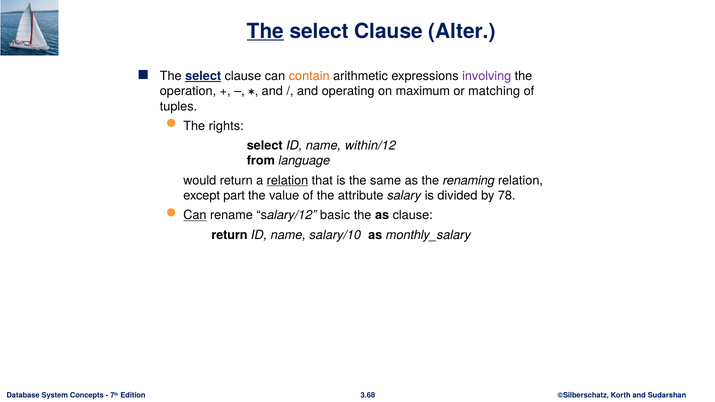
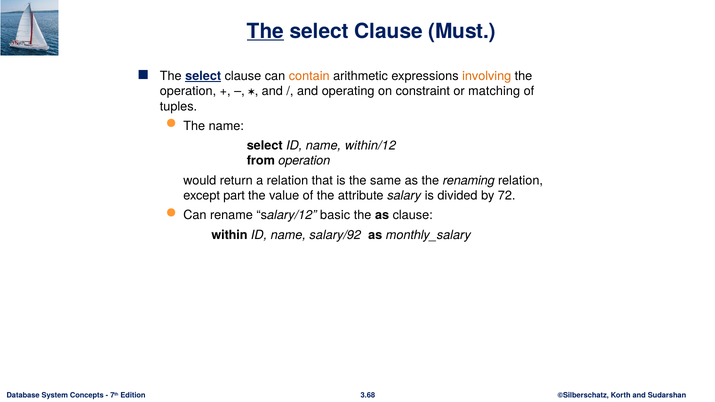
Alter: Alter -> Must (462, 31)
involving colour: purple -> orange (487, 76)
maximum: maximum -> constraint (423, 91)
The rights: rights -> name (226, 126)
from language: language -> operation (304, 161)
relation underline: present -> none (287, 180)
78: 78 -> 72 (507, 196)
Can underline: present -> none (195, 215)
return: return -> within (229, 235)
salary/10: salary/10 -> salary/92 (335, 235)
